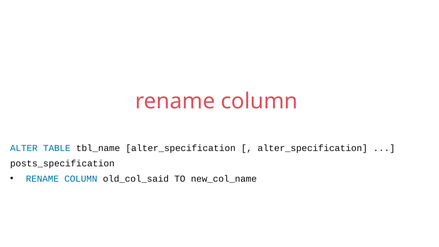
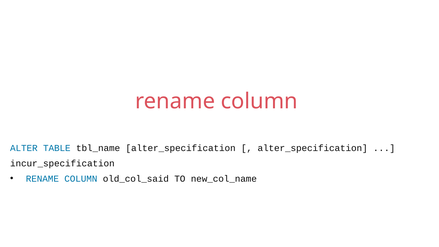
posts_specification: posts_specification -> incur_specification (62, 163)
